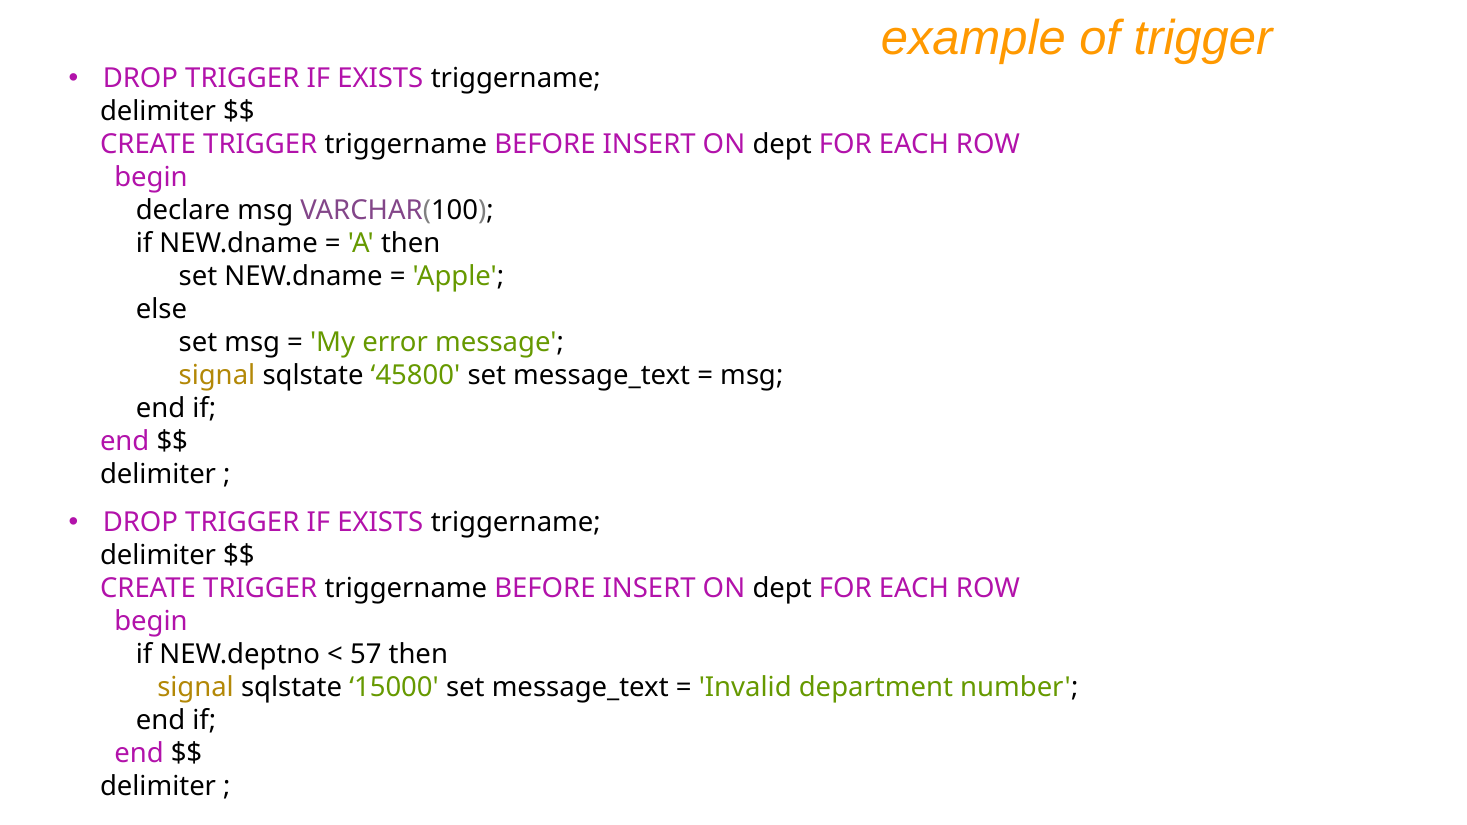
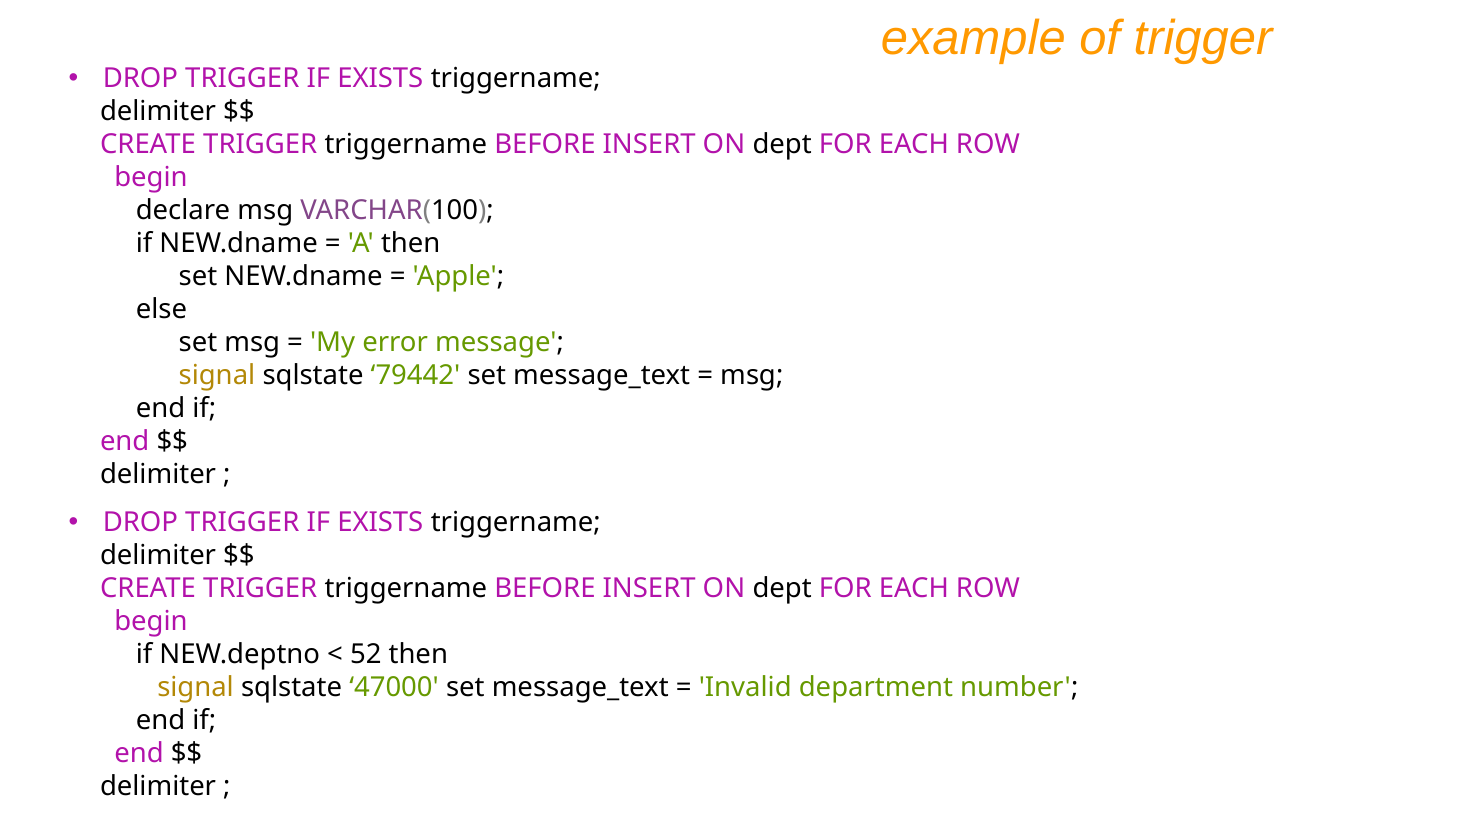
45800: 45800 -> 79442 (415, 376)
57: 57 -> 52 (366, 655)
15000: 15000 -> 47000 (394, 688)
